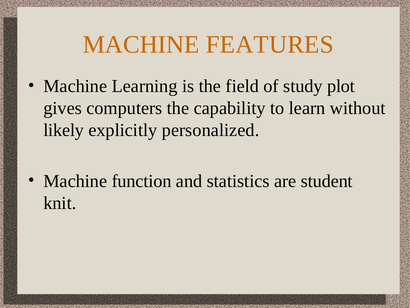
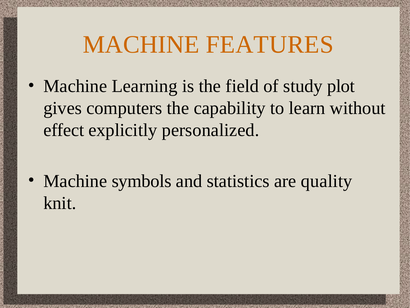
likely: likely -> effect (64, 130)
function: function -> symbols (142, 181)
student: student -> quality (327, 181)
